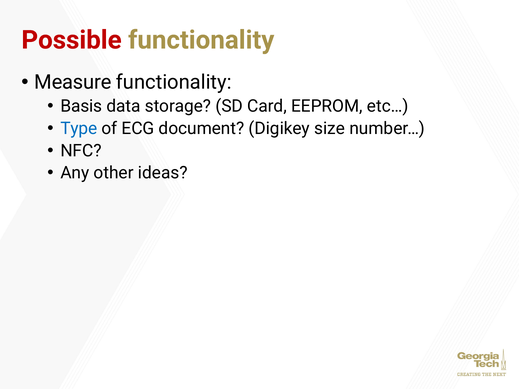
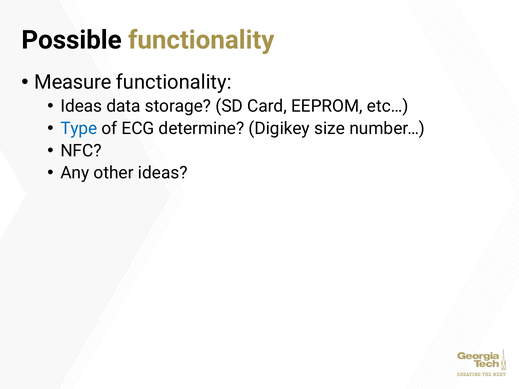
Possible colour: red -> black (72, 40)
Basis: Basis -> Ideas (81, 106)
document: document -> determine (201, 128)
